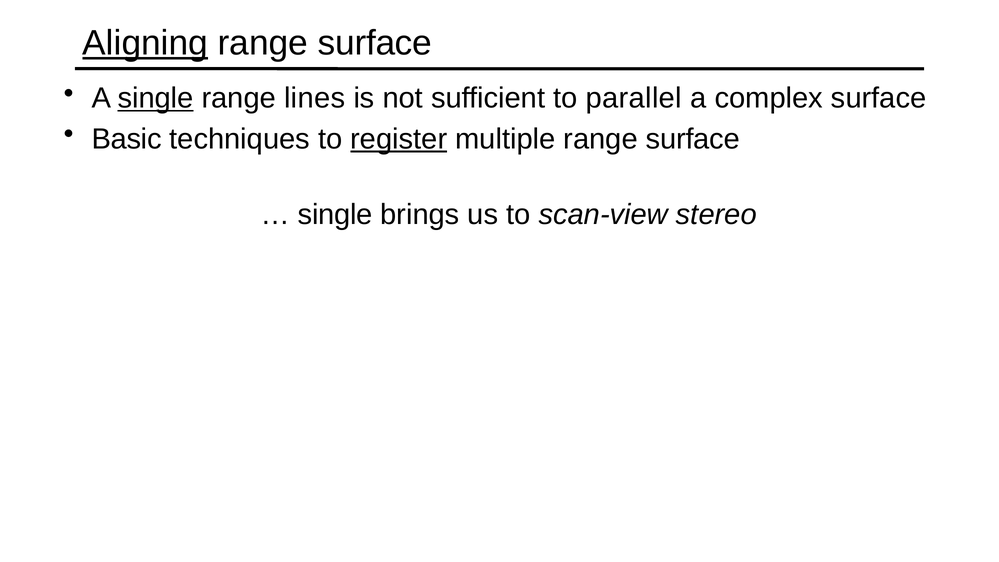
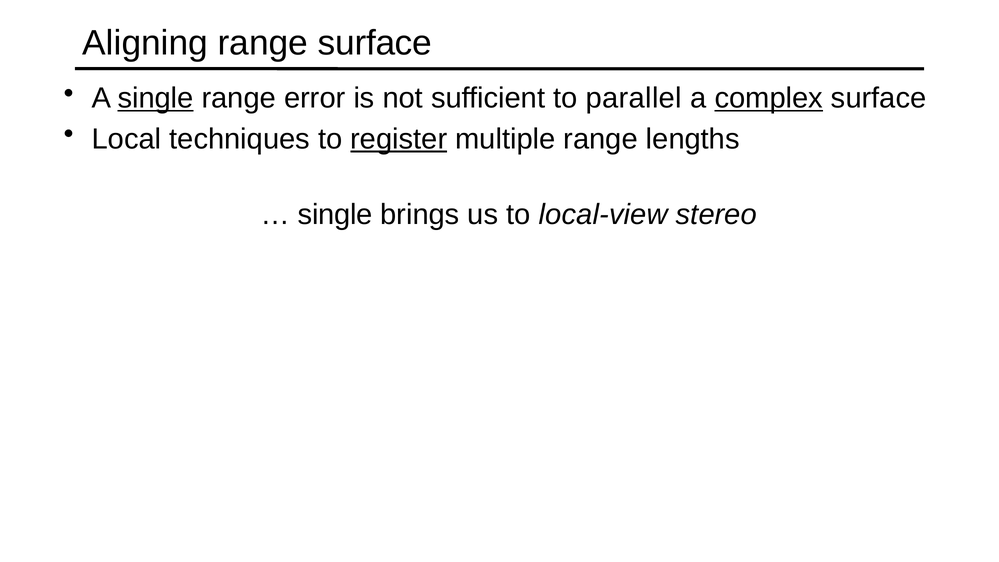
Aligning underline: present -> none (145, 43)
lines: lines -> error (315, 98)
complex underline: none -> present (769, 98)
Basic: Basic -> Local (127, 139)
multiple range surface: surface -> lengths (693, 139)
scan-view: scan-view -> local-view (603, 215)
